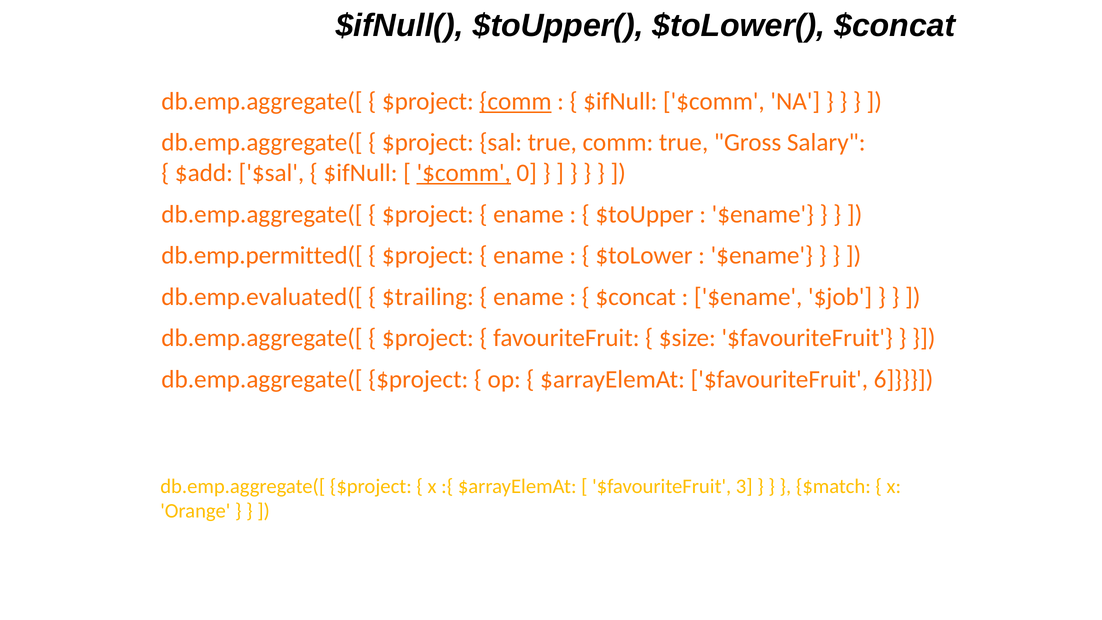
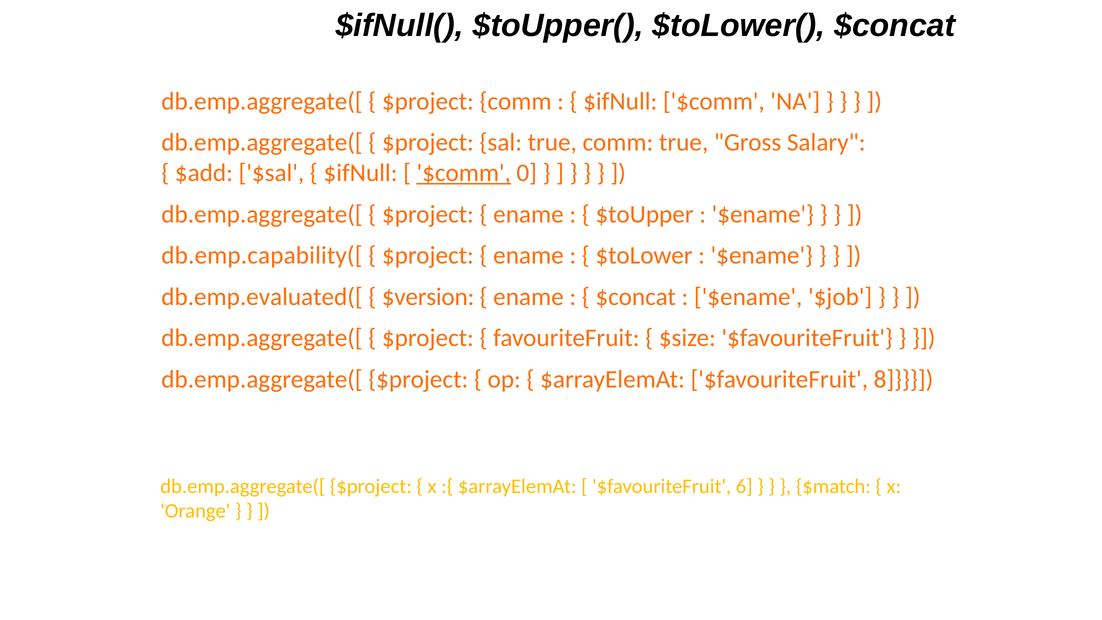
comm underline: present -> none (516, 101)
db.emp.permitted([: db.emp.permitted([ -> db.emp.capability([ (262, 256)
$trailing: $trailing -> $version (428, 297)
6: 6 -> 8 (904, 379)
3: 3 -> 6 (744, 486)
